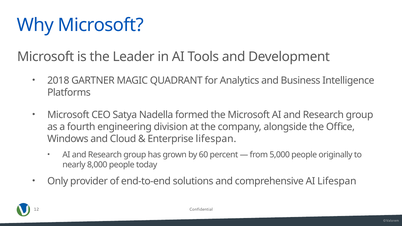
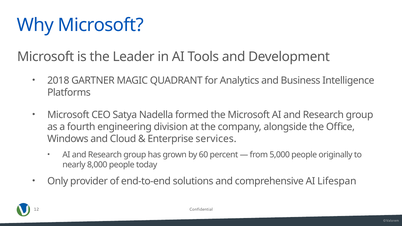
Enterprise lifespan: lifespan -> services (216, 139)
